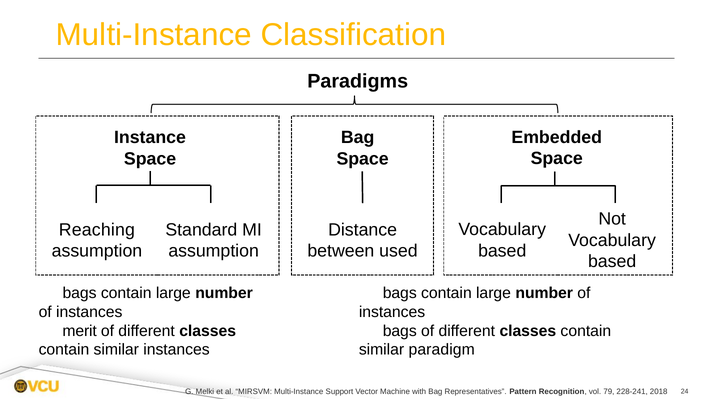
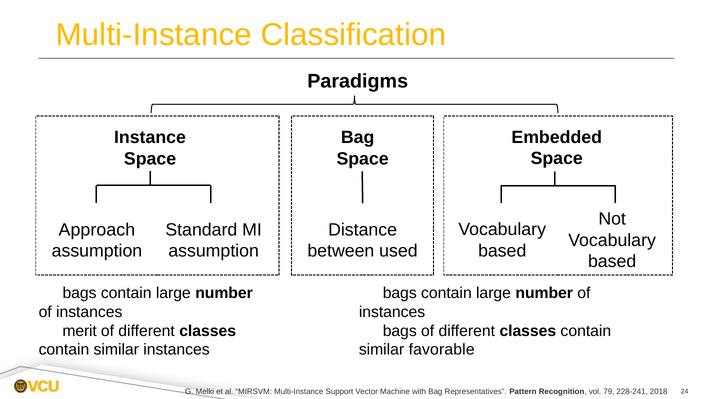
Reaching: Reaching -> Approach (97, 230)
paradigm: paradigm -> favorable (442, 350)
